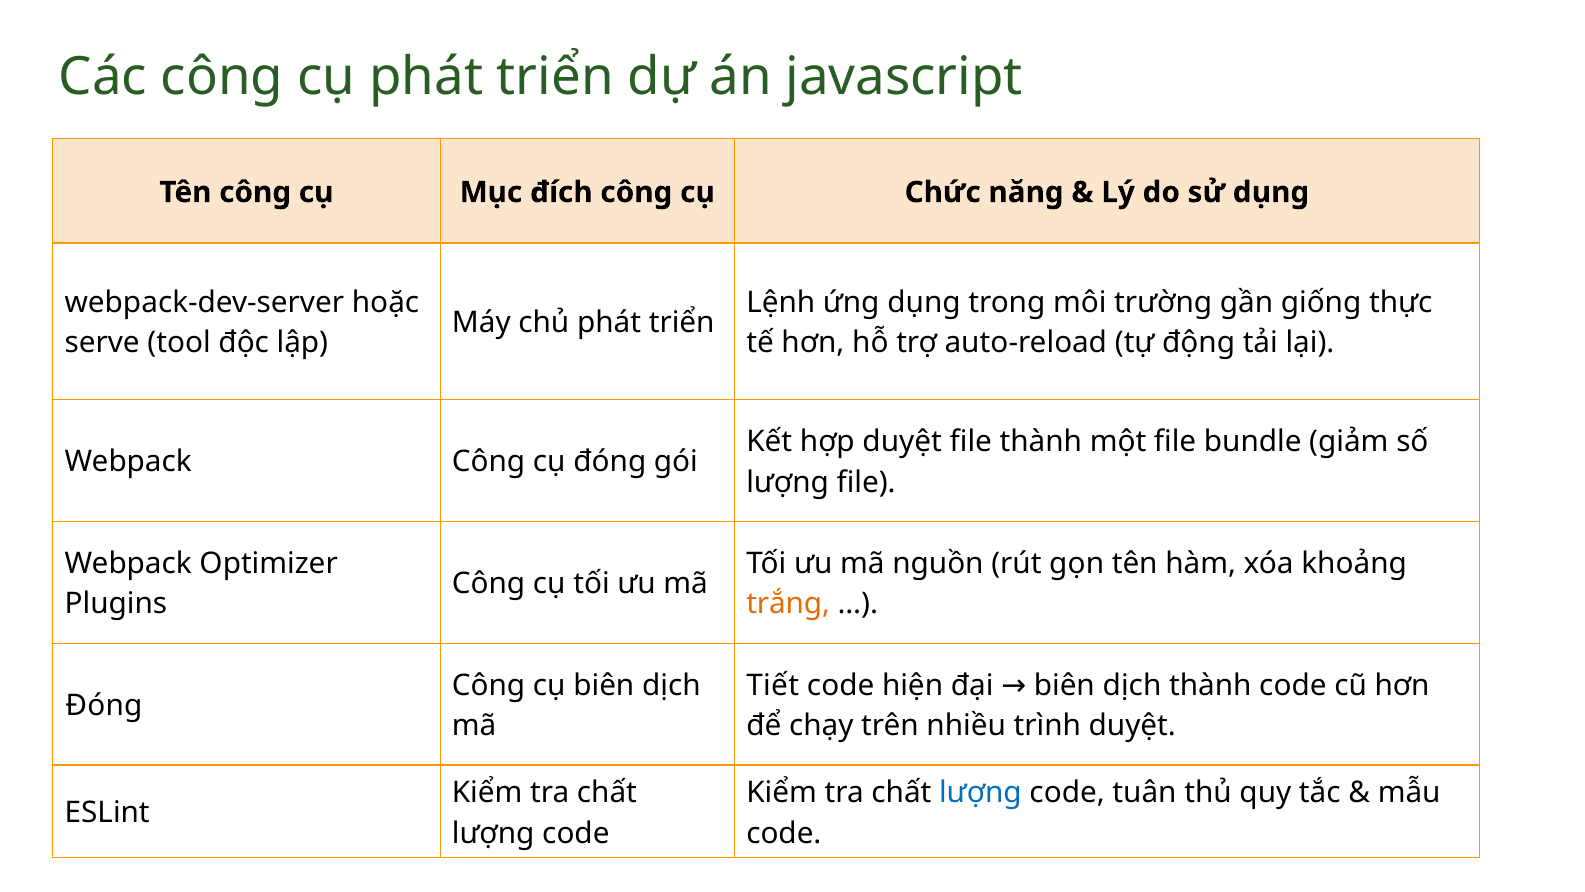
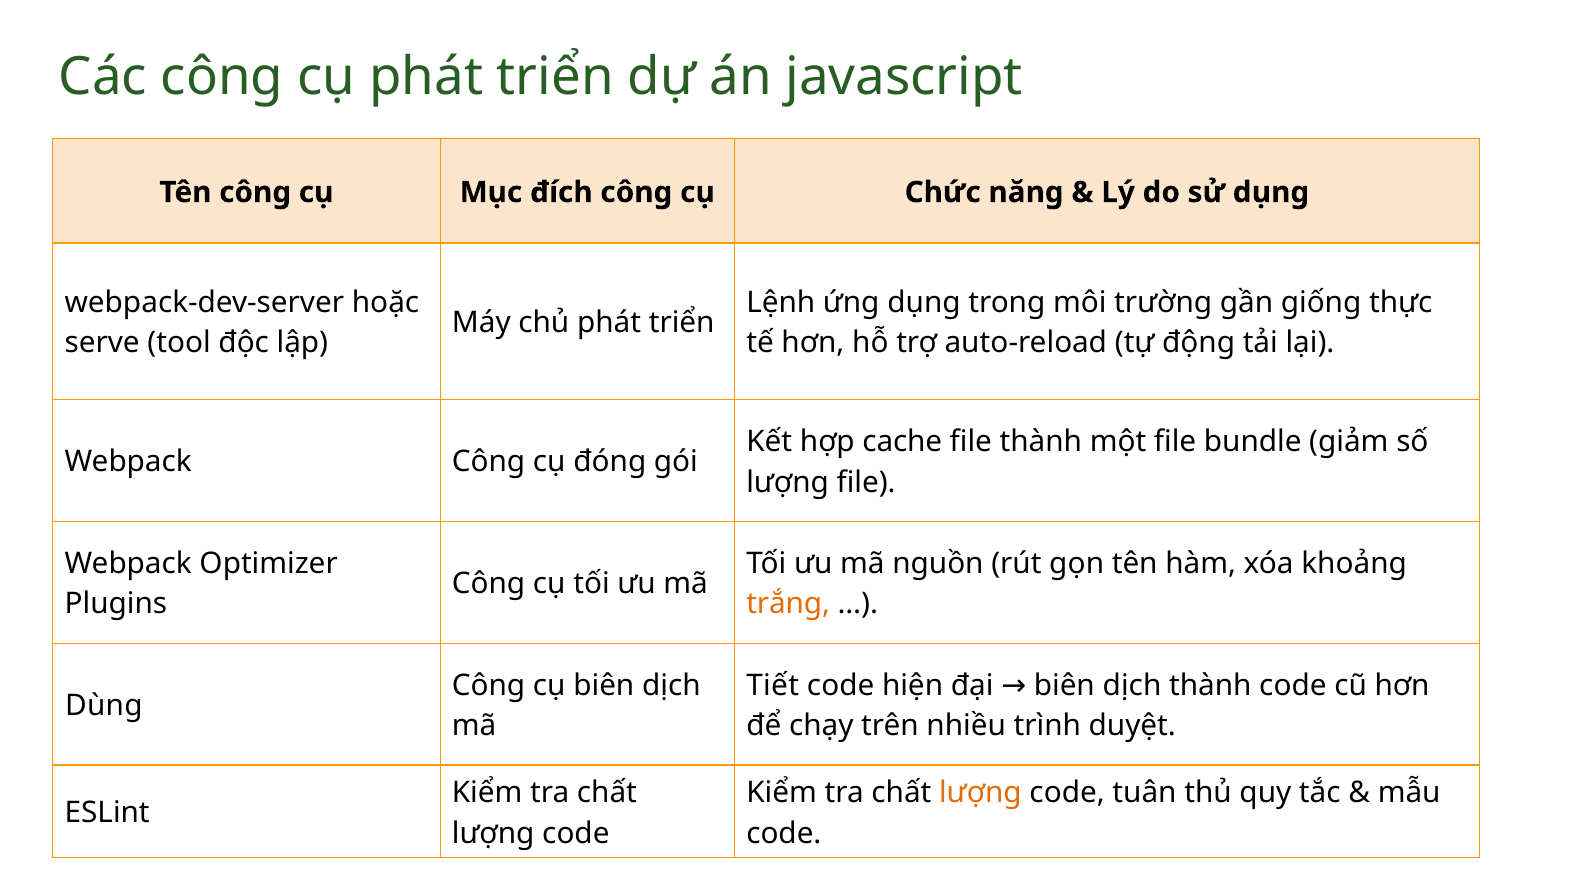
hợp duyệt: duyệt -> cache (902, 442)
Đóng: Đóng -> Dùng (104, 705)
lượng colour: blue -> orange (980, 792)
